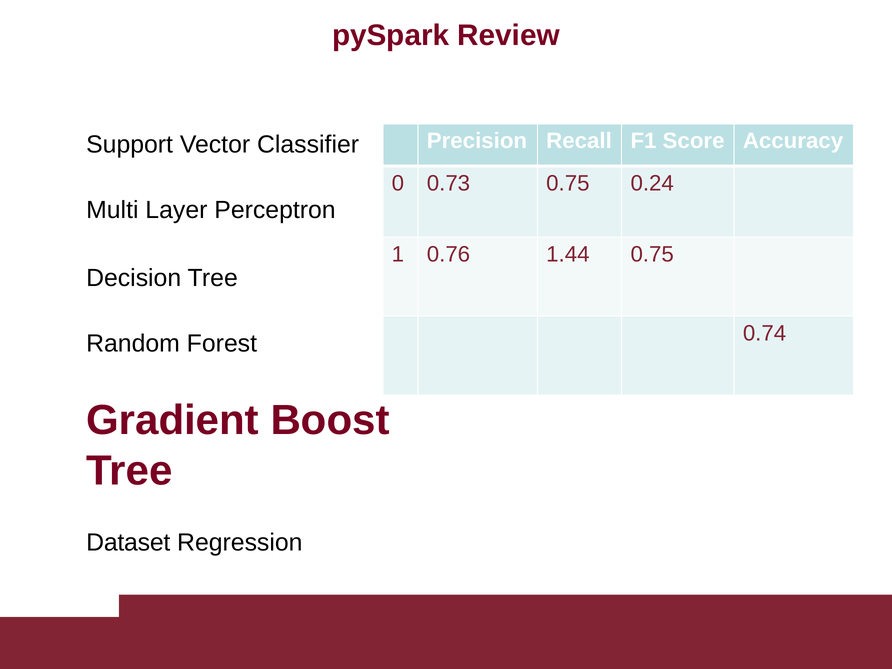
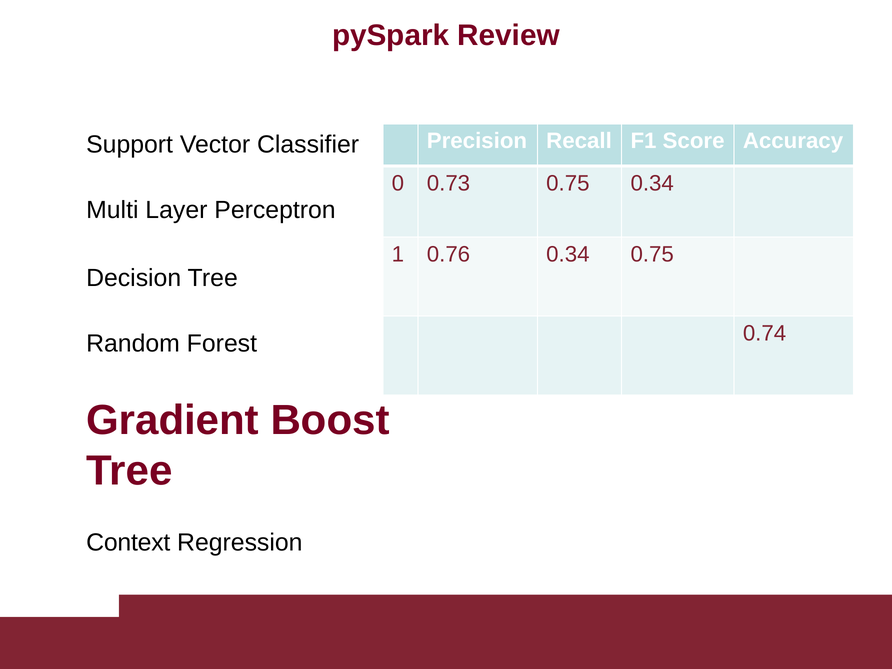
0.75 0.24: 0.24 -> 0.34 (652, 183)
0.76 1.44: 1.44 -> 0.34 (568, 254)
Dataset: Dataset -> Context (128, 543)
